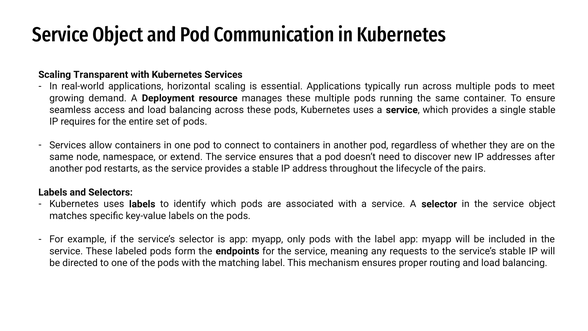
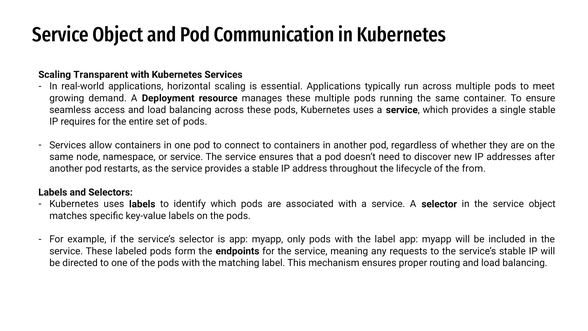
or extend: extend -> service (187, 157)
pairs: pairs -> from (474, 169)
